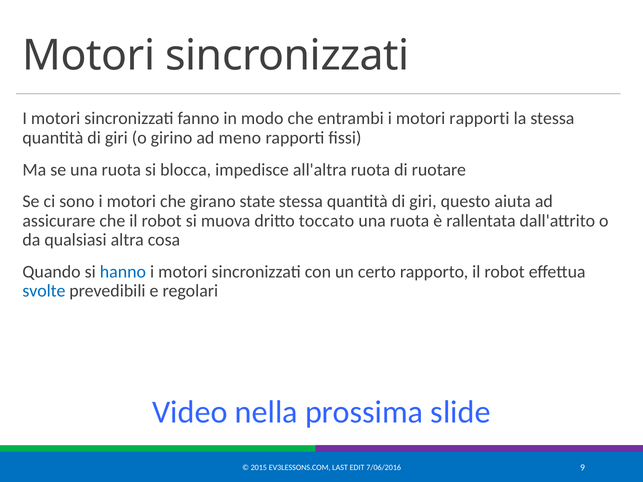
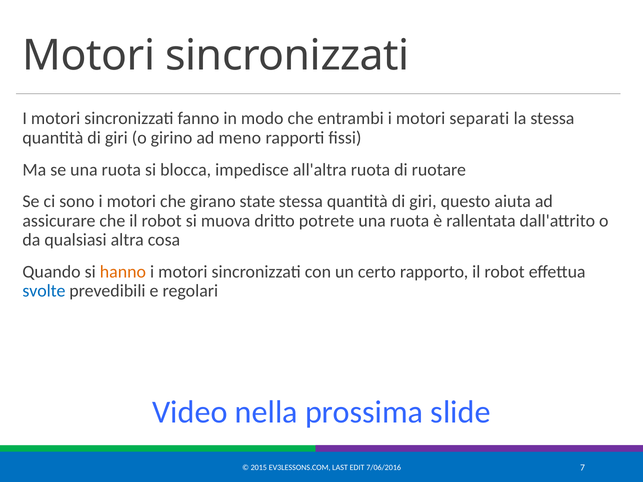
motori rapporti: rapporti -> separati (479, 119)
toccato: toccato -> potrete (327, 221)
hanno colour: blue -> orange (123, 272)
9: 9 -> 7 (583, 468)
